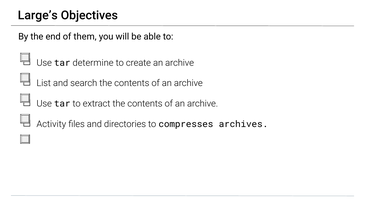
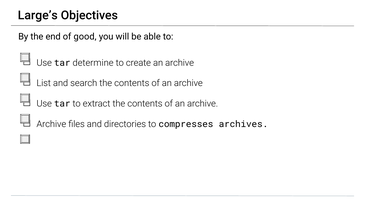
them: them -> good (85, 37)
Activity: Activity -> Archive (51, 124)
